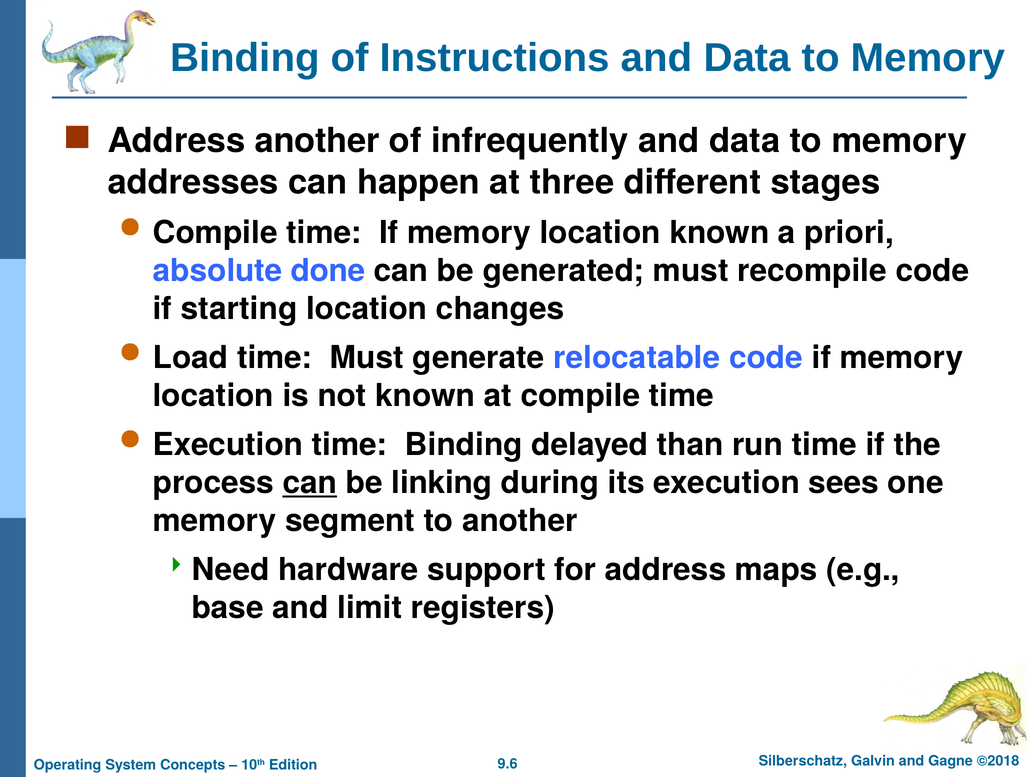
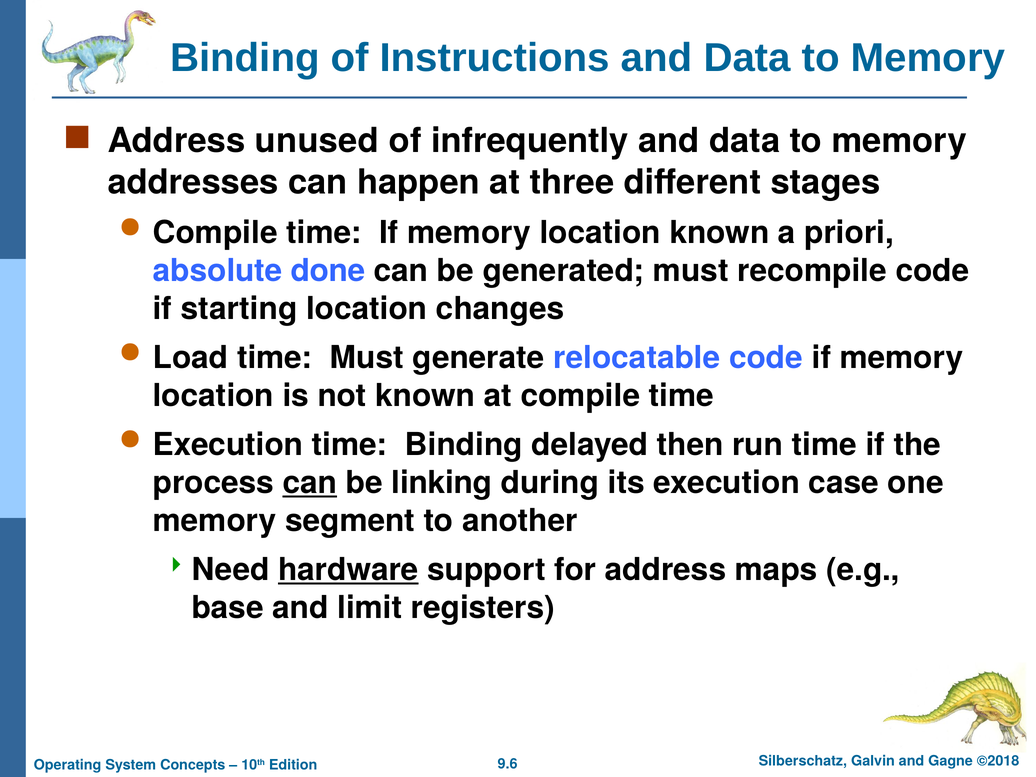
Address another: another -> unused (317, 141)
than: than -> then (690, 445)
sees: sees -> case (844, 483)
hardware underline: none -> present (348, 570)
